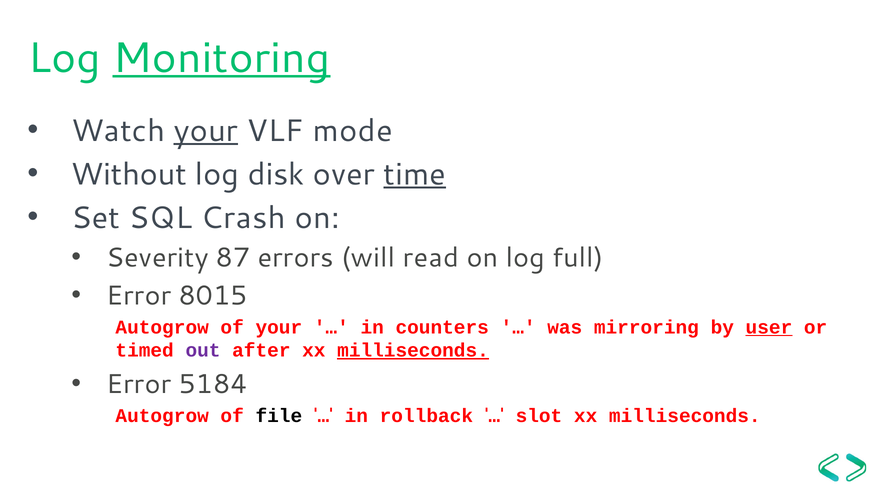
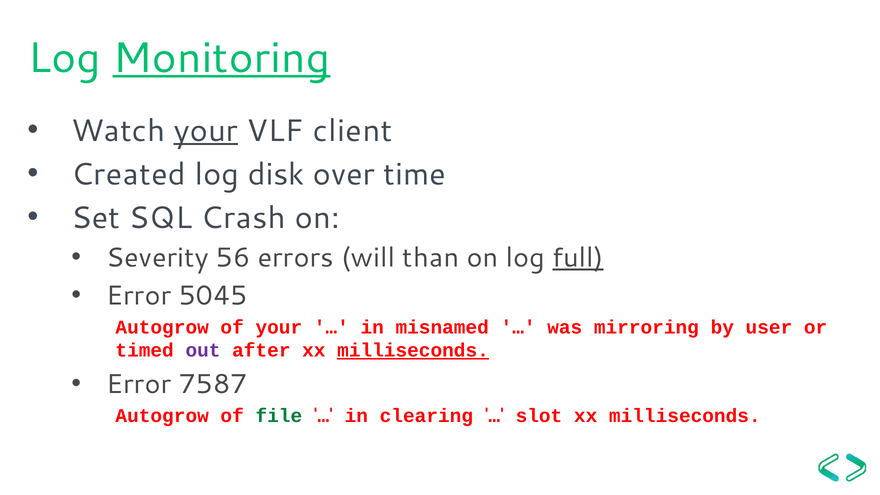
mode: mode -> client (353, 131)
Without: Without -> Created (129, 174)
time underline: present -> none (415, 174)
87: 87 -> 56 (233, 258)
read: read -> than (431, 258)
full underline: none -> present (578, 258)
8015: 8015 -> 5045 (213, 296)
counters: counters -> misnamed (442, 327)
user underline: present -> none (769, 327)
5184: 5184 -> 7587 (213, 384)
file colour: black -> green (279, 416)
rollback: rollback -> clearing (426, 416)
